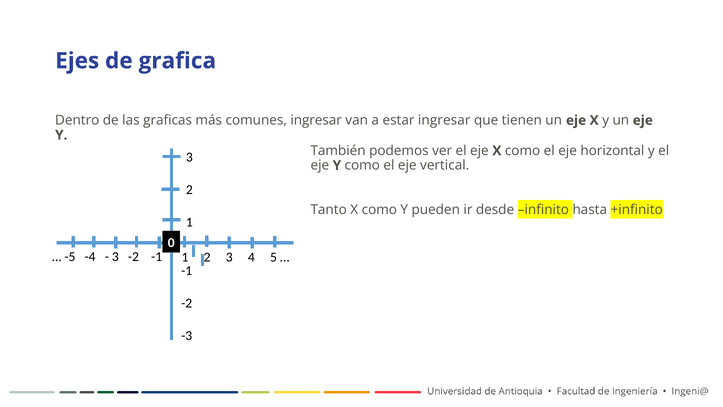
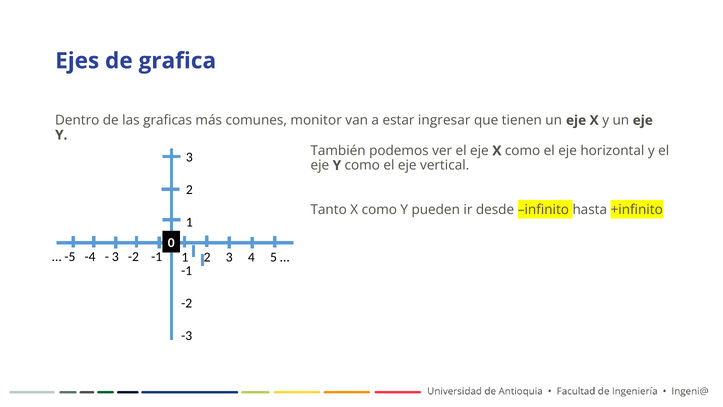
comunes ingresar: ingresar -> monitor (316, 120)
